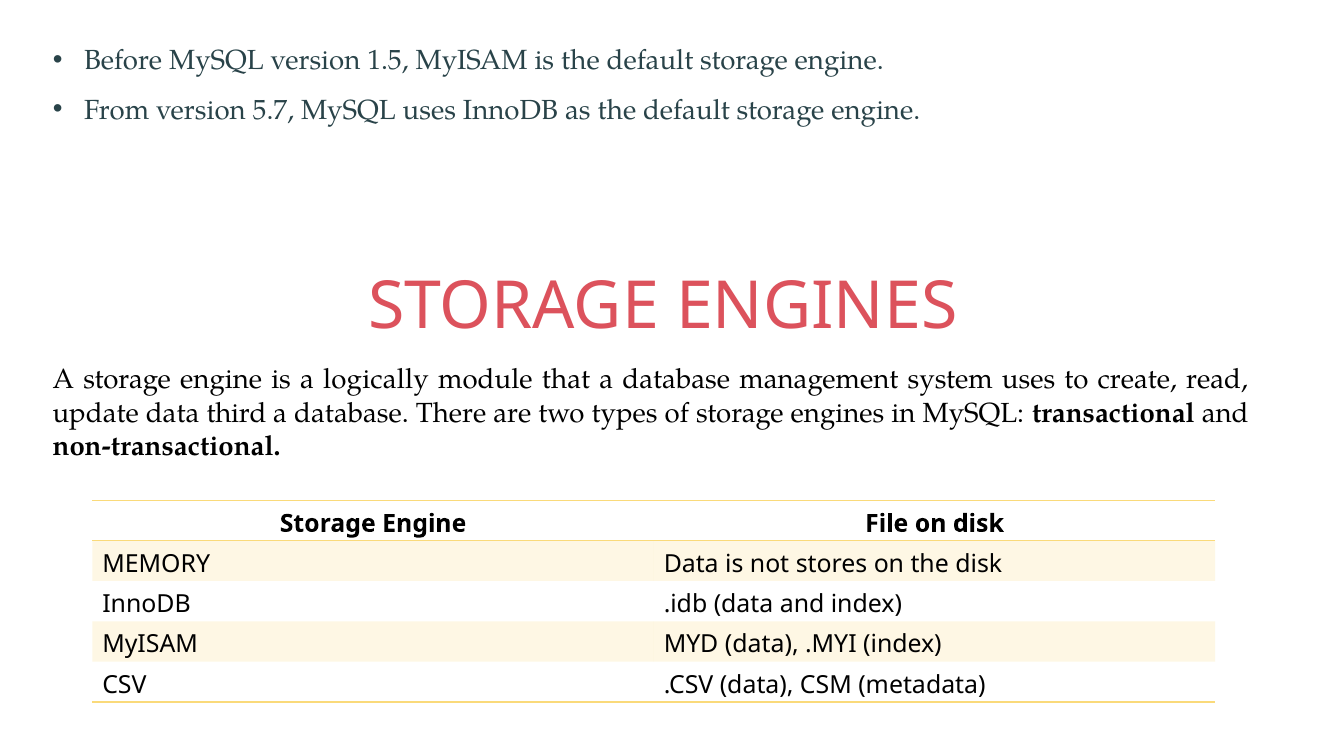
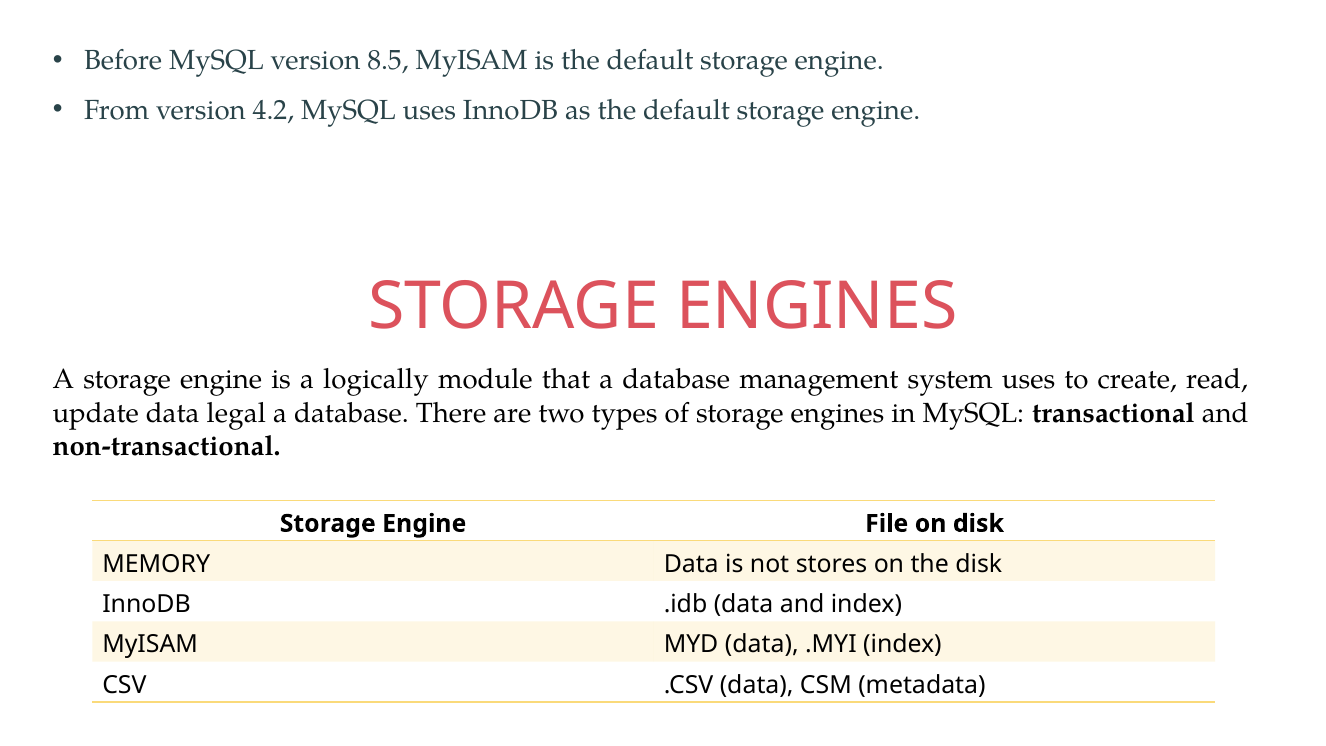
1.5: 1.5 -> 8.5 (388, 61)
5.7: 5.7 -> 4.2 (273, 110)
third: third -> legal (236, 413)
